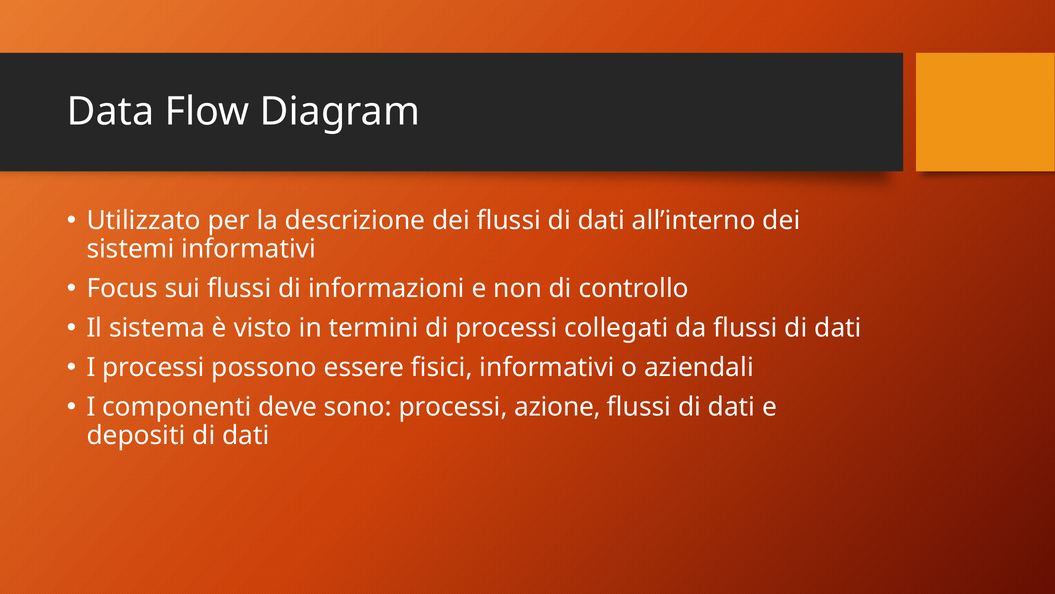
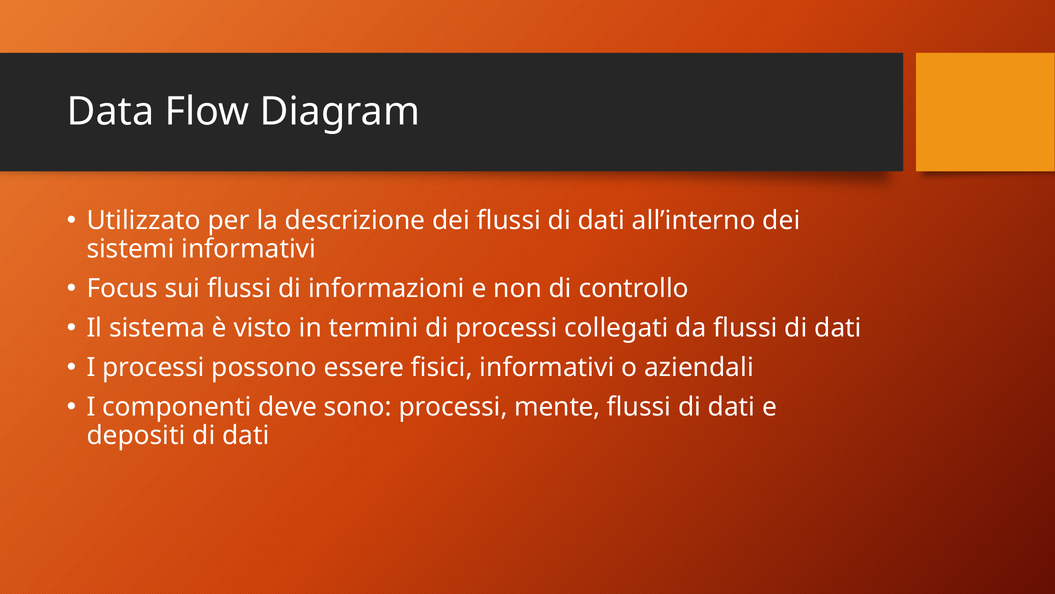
azione: azione -> mente (557, 407)
